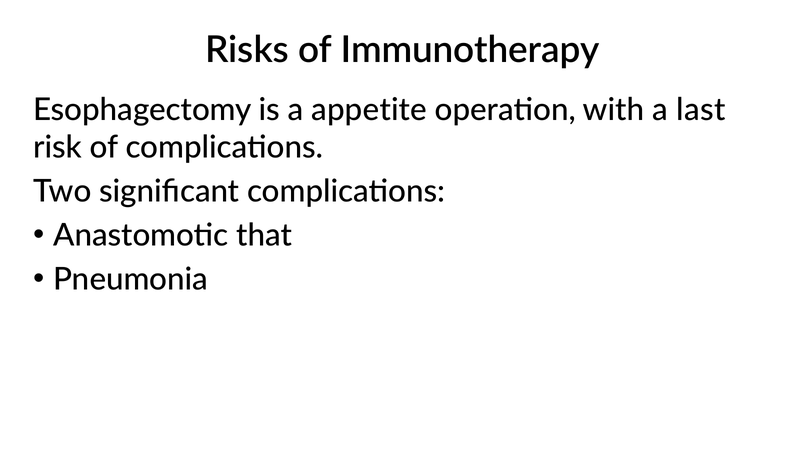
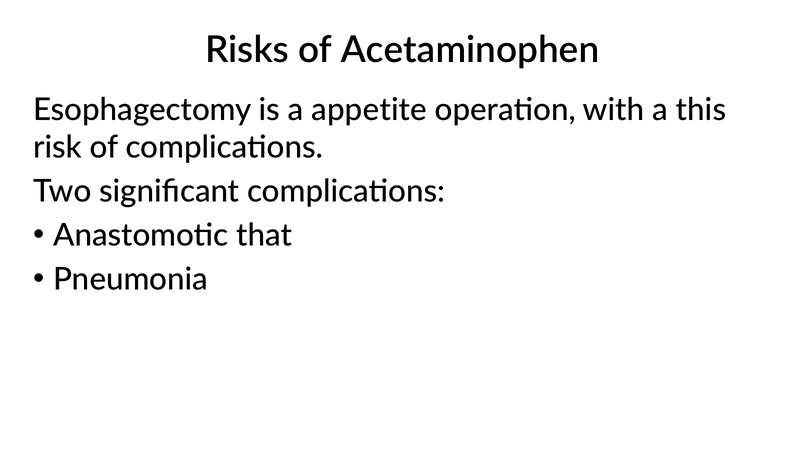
Immunotherapy: Immunotherapy -> Acetaminophen (470, 50)
last: last -> this (701, 110)
